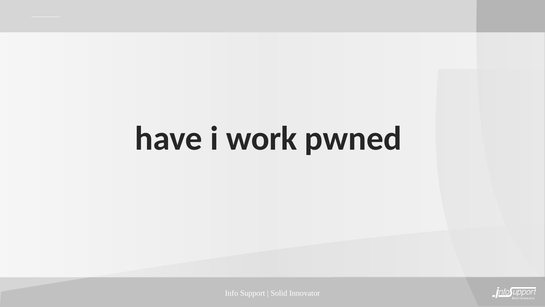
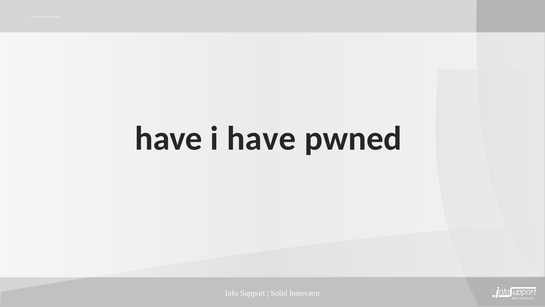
i work: work -> have (261, 138)
